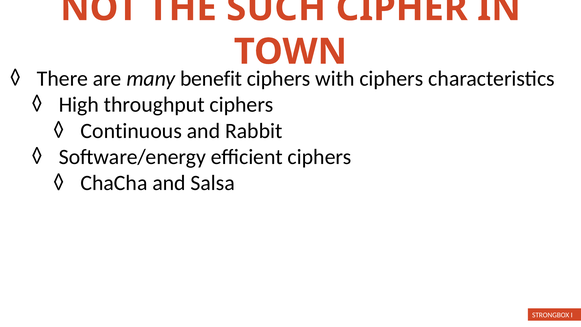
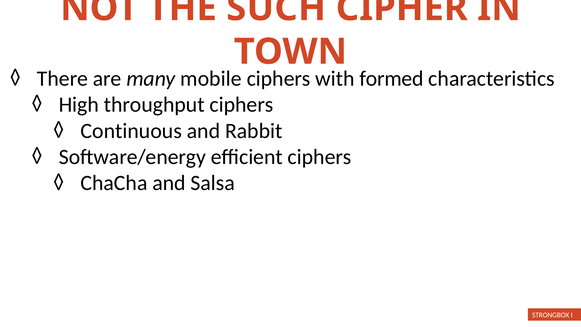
benefit: benefit -> mobile (211, 78)
ciphers: ciphers -> formed (392, 78)
